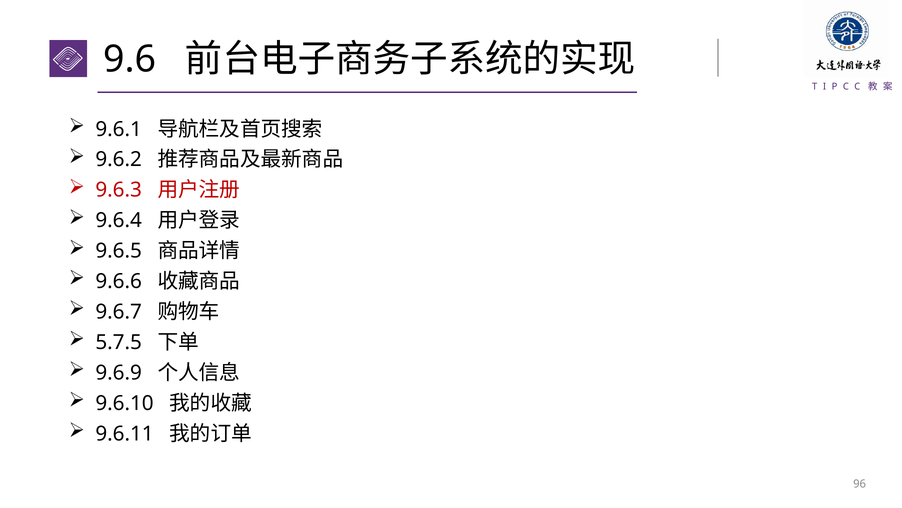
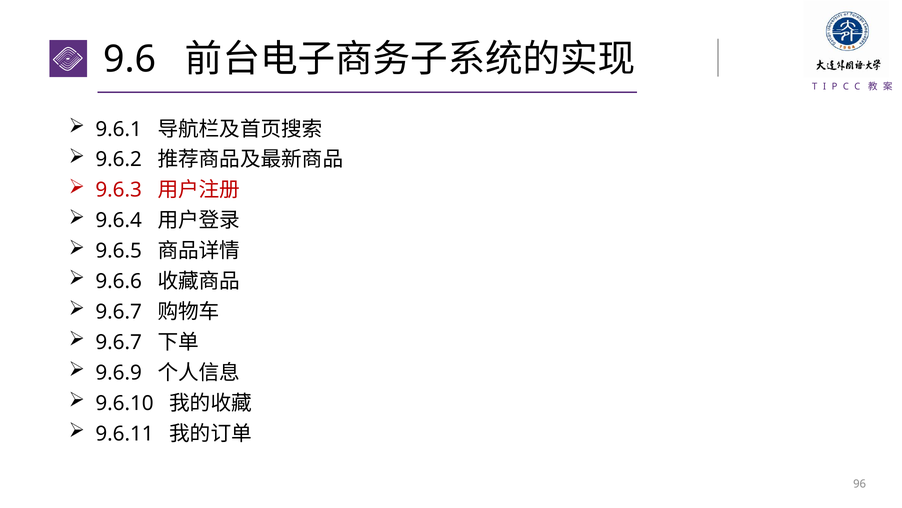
5.7.5: 5.7.5 -> 9.6.7 (119, 342)
